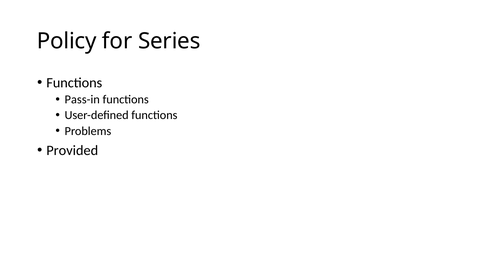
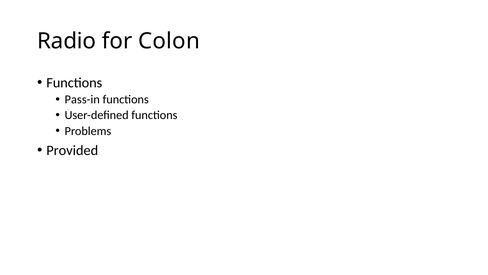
Policy: Policy -> Radio (67, 41)
Series: Series -> Colon (169, 41)
